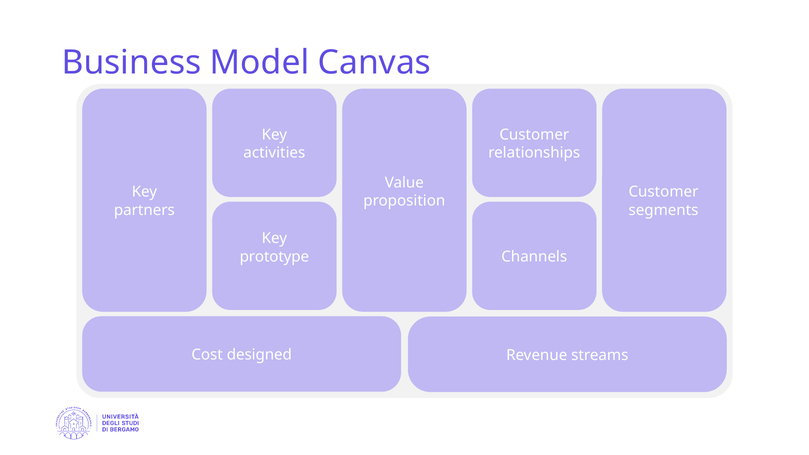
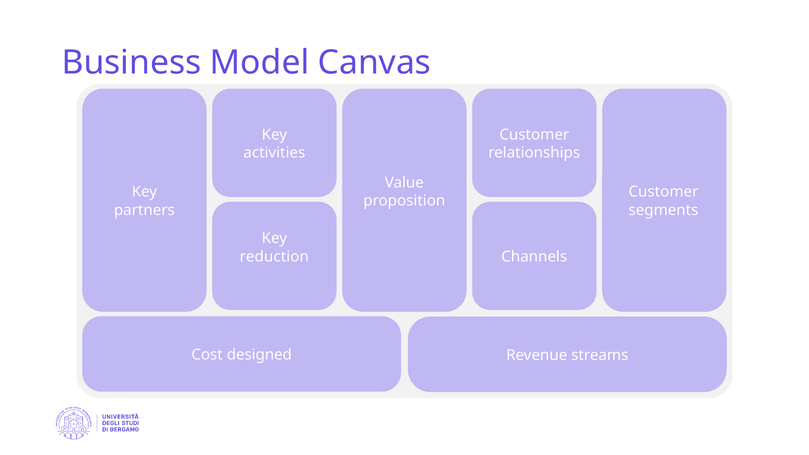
prototype: prototype -> reduction (274, 257)
